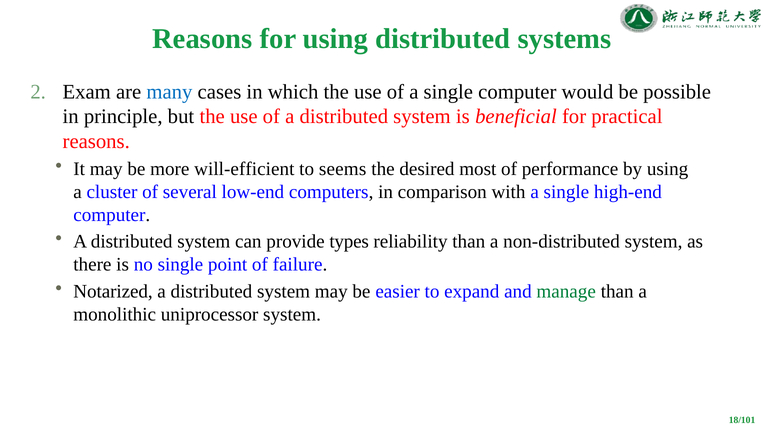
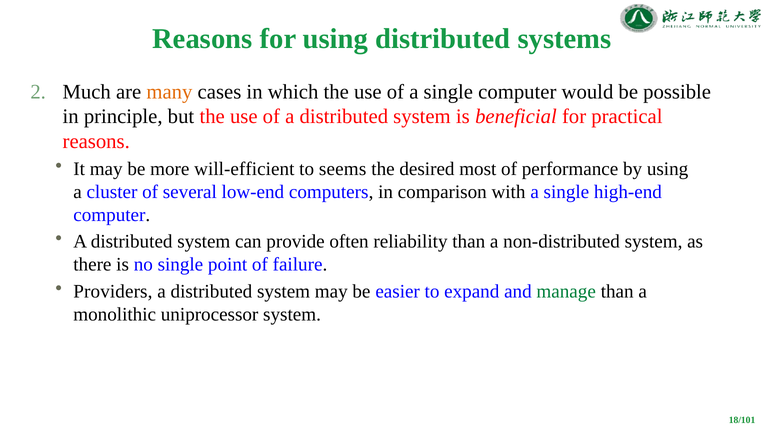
Exam: Exam -> Much (87, 92)
many colour: blue -> orange (169, 92)
types: types -> often (349, 242)
Notarized: Notarized -> Providers (113, 291)
